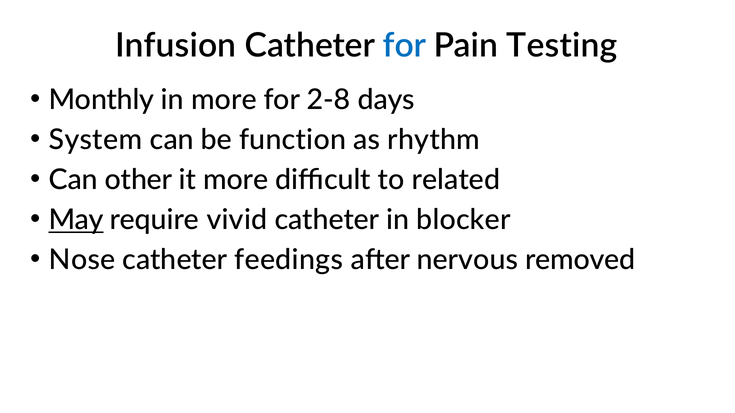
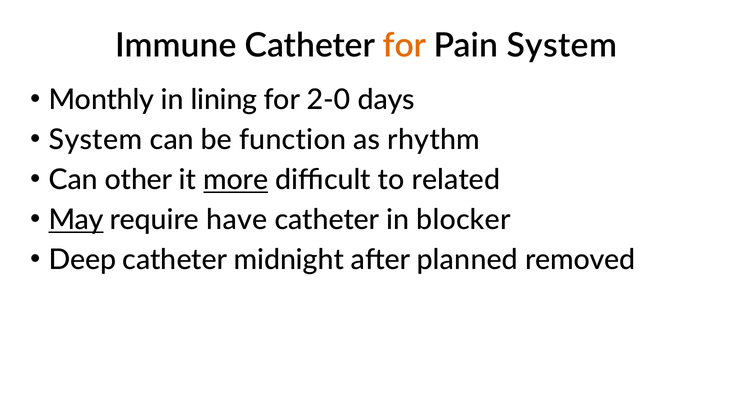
Infusion: Infusion -> Immune (176, 46)
for colour: blue -> orange (405, 46)
Pain Testing: Testing -> System (562, 46)
in more: more -> lining (224, 100)
2-8: 2-8 -> 2-0 (329, 100)
more underline: none -> present (236, 180)
vivid: vivid -> have (237, 220)
Nose: Nose -> Deep (82, 260)
feedings: feedings -> midnight (289, 260)
nervous: nervous -> planned (467, 260)
